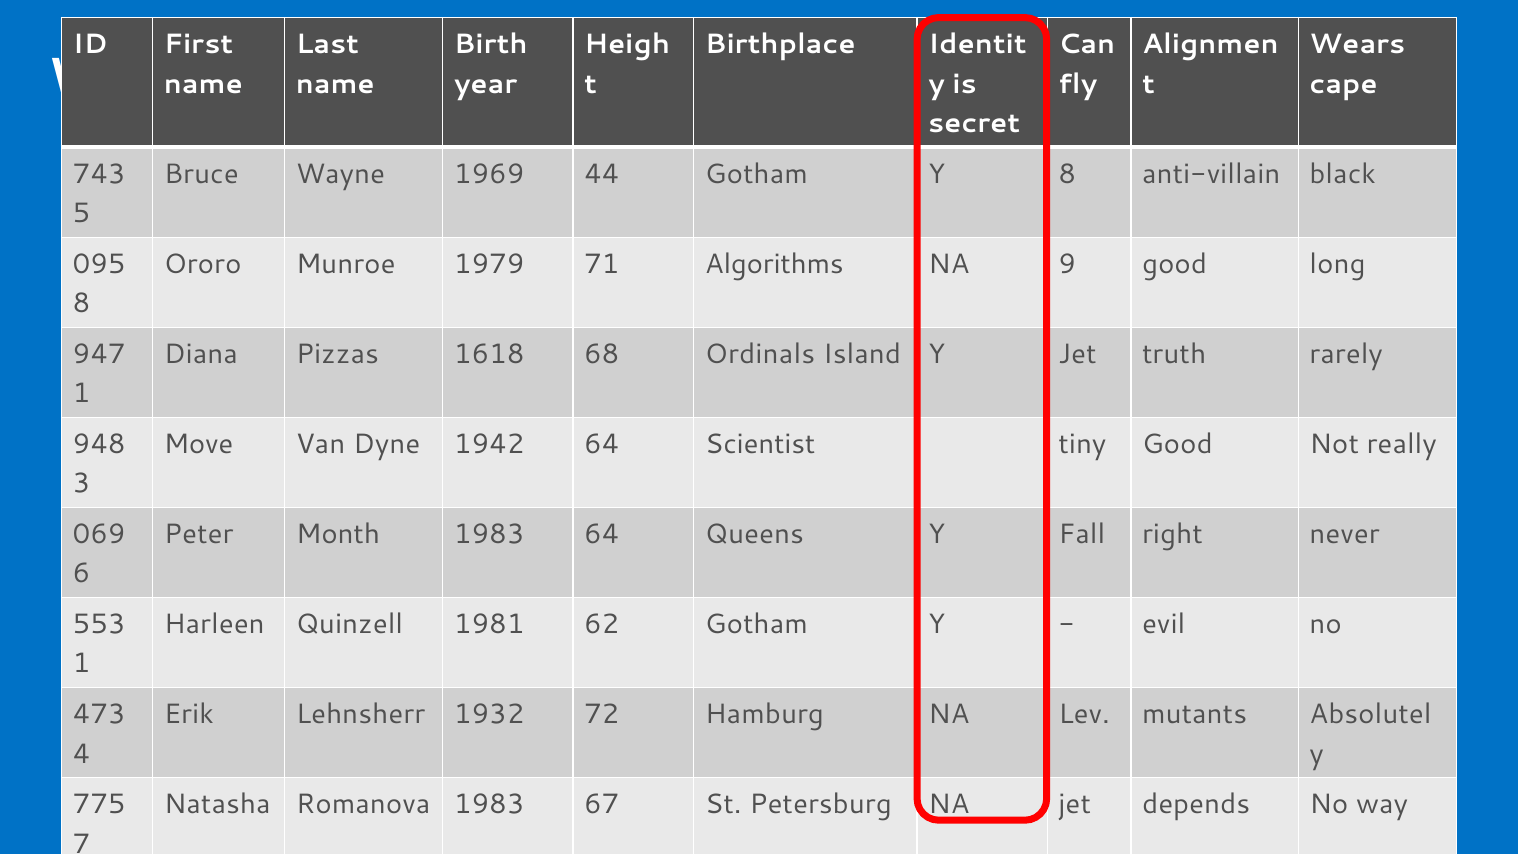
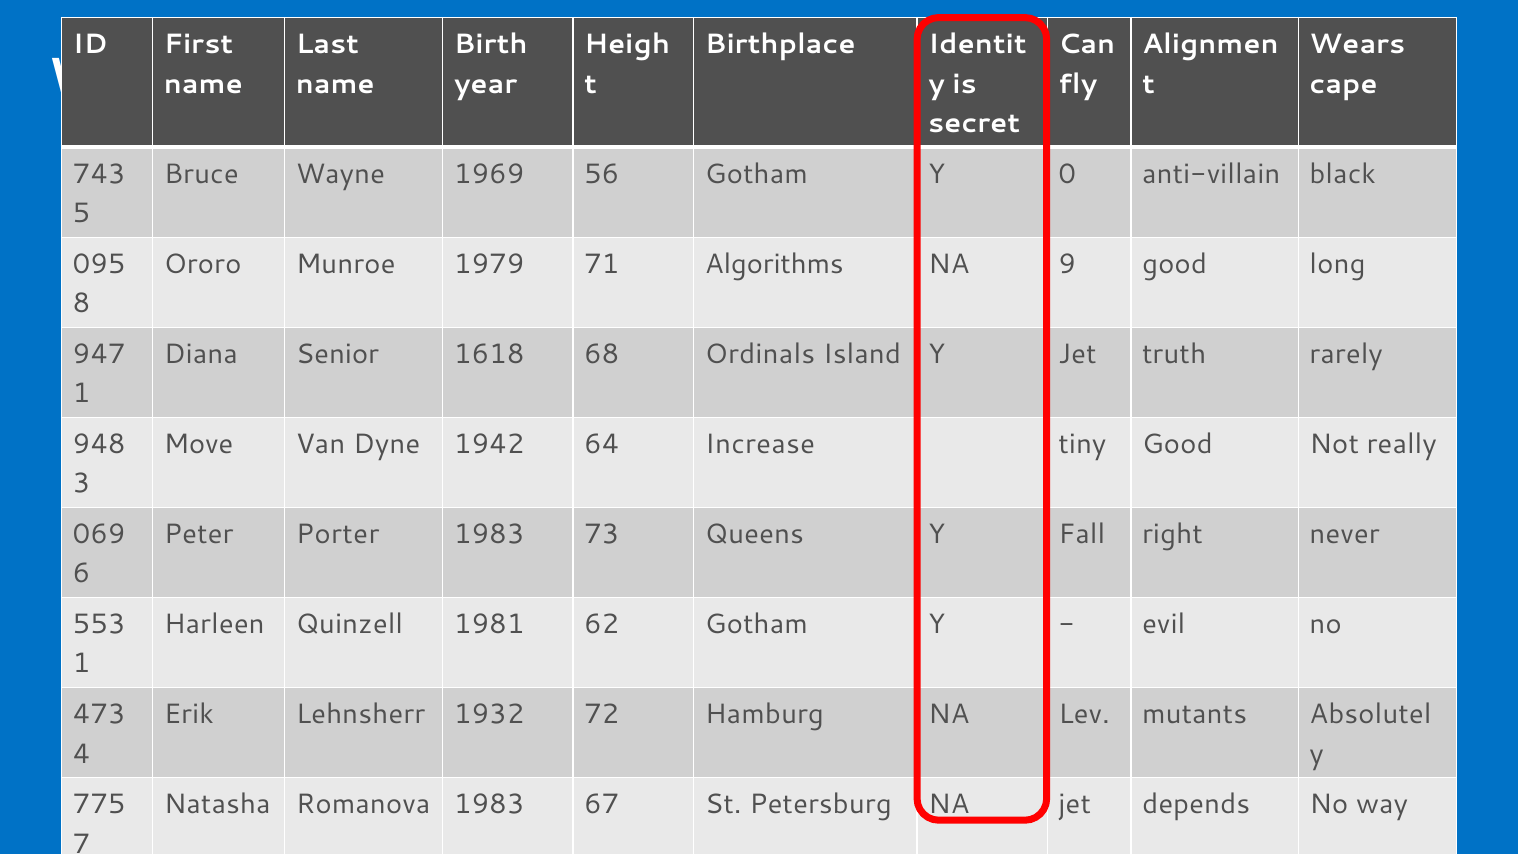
44: 44 -> 56 (602, 174)
Y 8: 8 -> 0 (1067, 174)
Pizzas: Pizzas -> Senior (337, 354)
Scientist: Scientist -> Increase (760, 444)
Month: Month -> Porter (338, 534)
1983 64: 64 -> 73 (602, 534)
